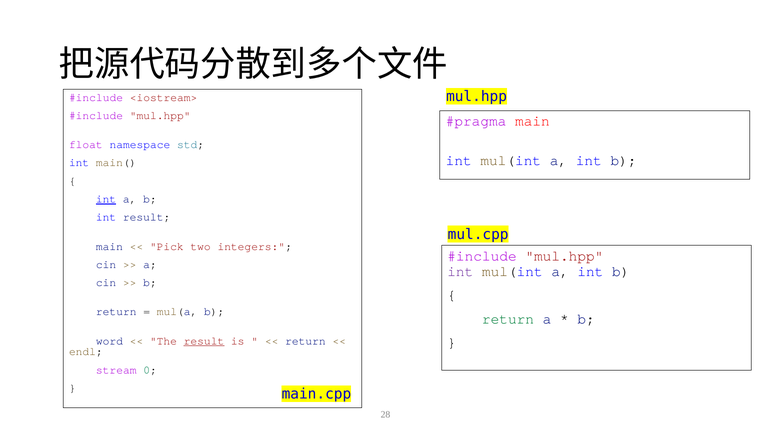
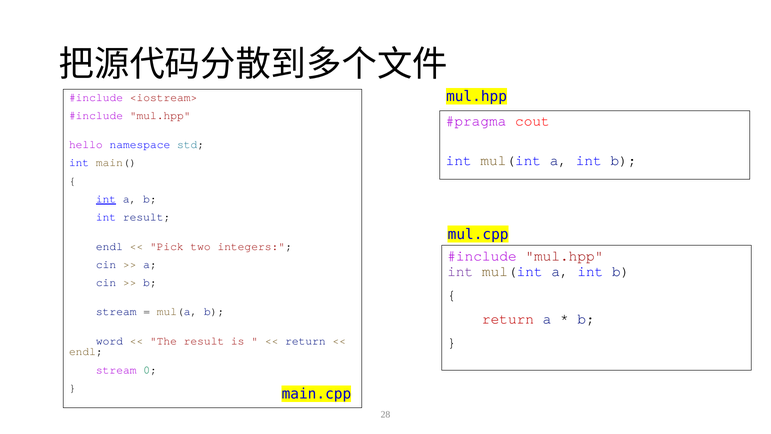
main: main -> cout (532, 121)
float: float -> hello (86, 145)
main: main -> endl (109, 246)
return: return -> stream (116, 312)
return colour: green -> red (508, 319)
result underline: present -> none (204, 341)
